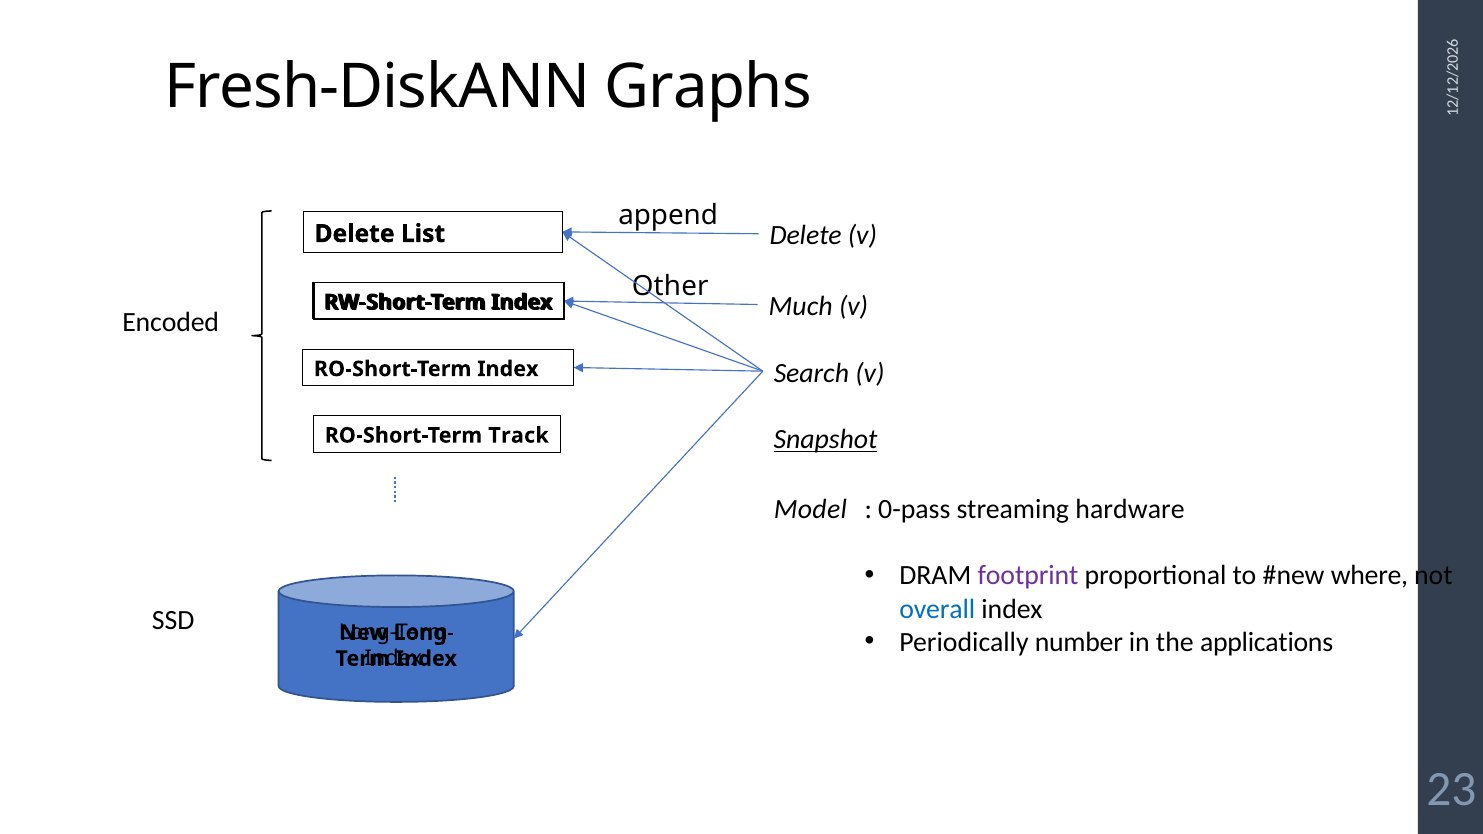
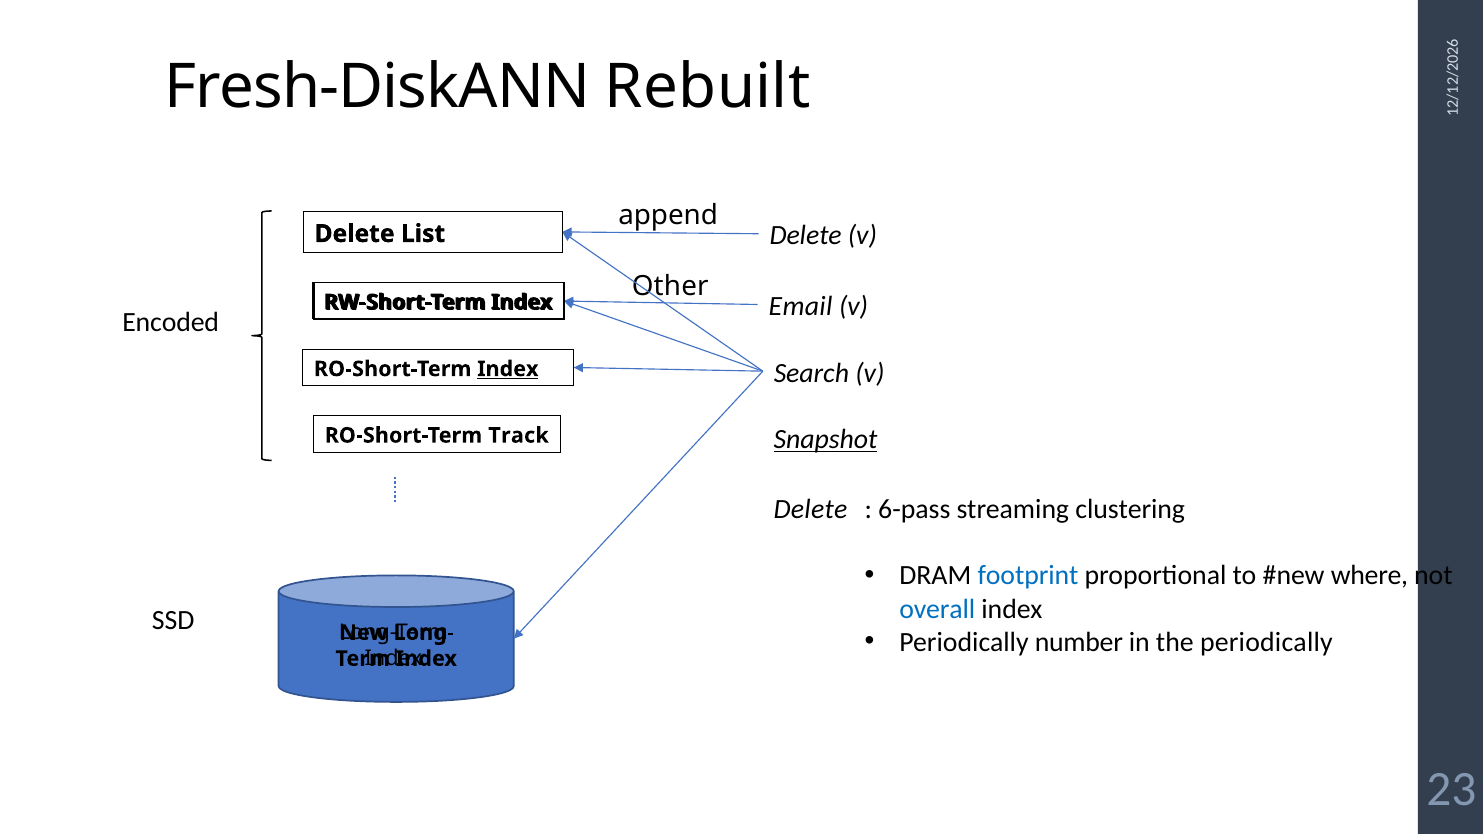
Graphs: Graphs -> Rebuilt (708, 87)
Much: Much -> Email (801, 306)
Index underline: none -> present (508, 369)
0-pass: 0-pass -> 6-pass (914, 509)
hardware: hardware -> clustering (1130, 509)
Model: Model -> Delete (810, 509)
footprint colour: purple -> blue (1028, 576)
the applications: applications -> periodically (1266, 642)
